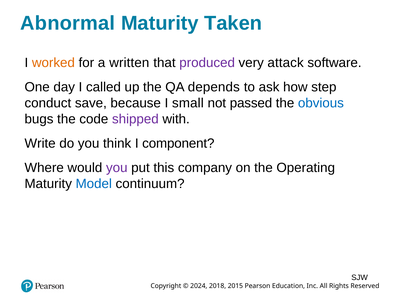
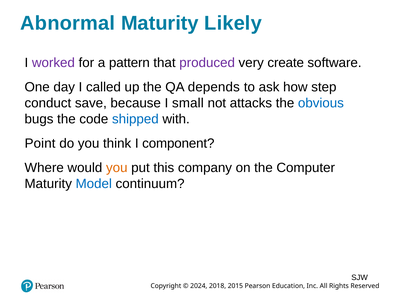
Taken: Taken -> Likely (233, 23)
worked colour: orange -> purple (53, 63)
written: written -> pattern (129, 63)
attack: attack -> create (286, 63)
passed: passed -> attacks (251, 103)
shipped colour: purple -> blue (135, 119)
Write: Write -> Point (40, 143)
you colour: purple -> orange (117, 168)
Operating: Operating -> Computer (306, 168)
